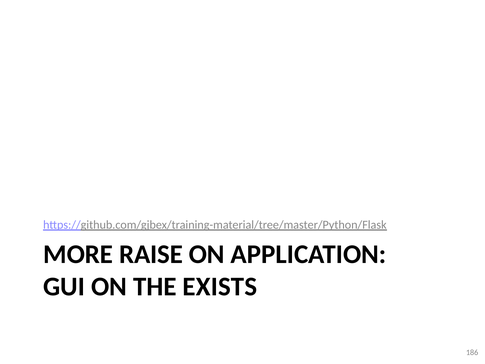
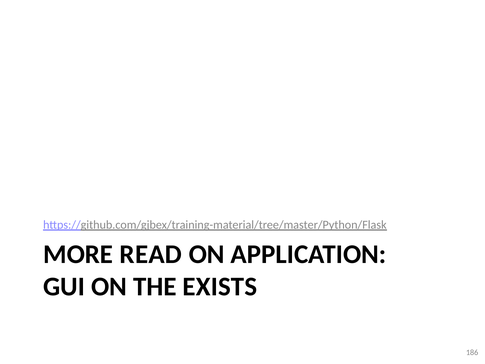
RAISE: RAISE -> READ (151, 254)
